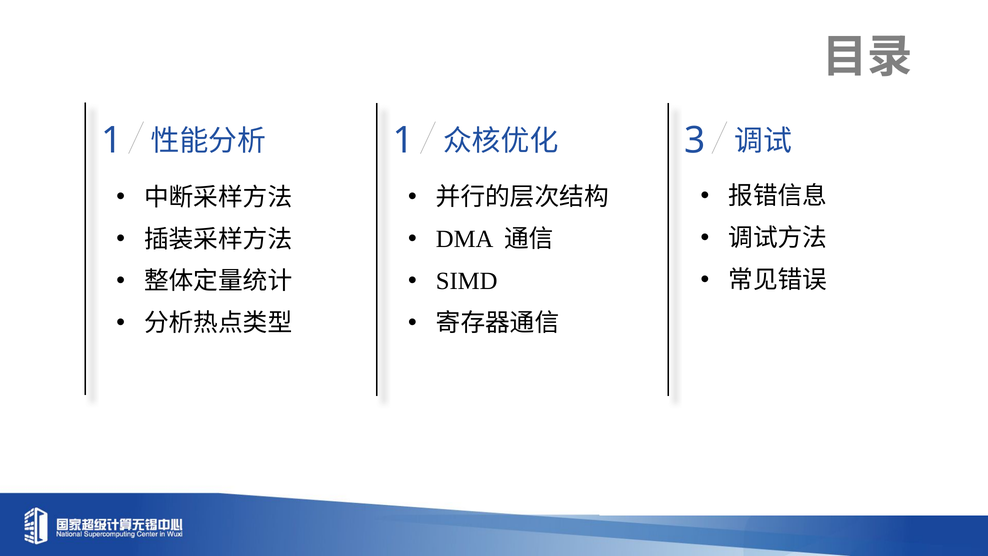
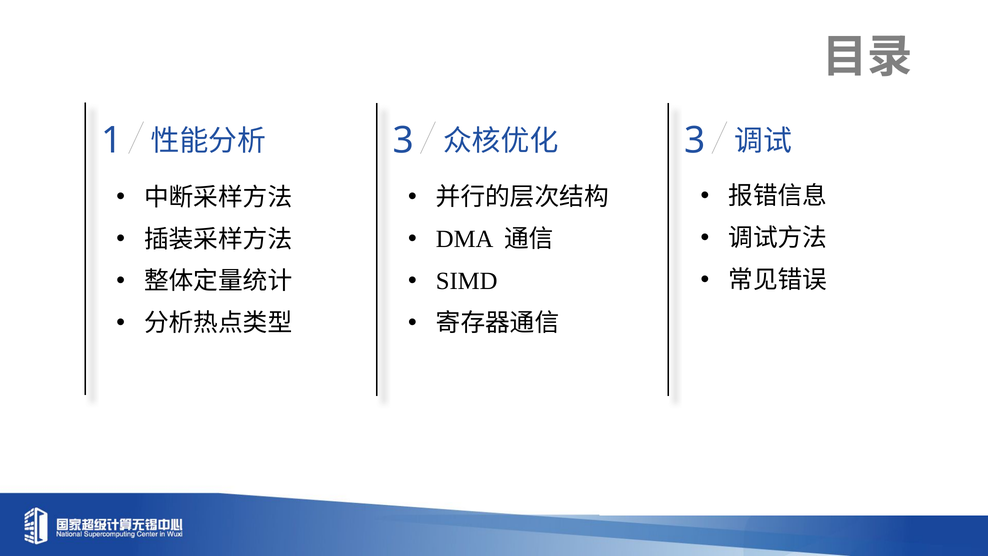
1: 1 -> 3 (404, 141)
